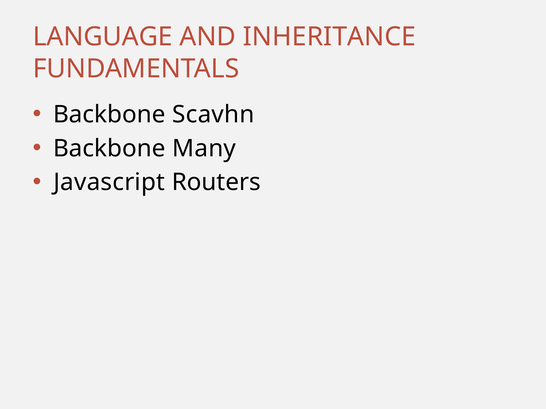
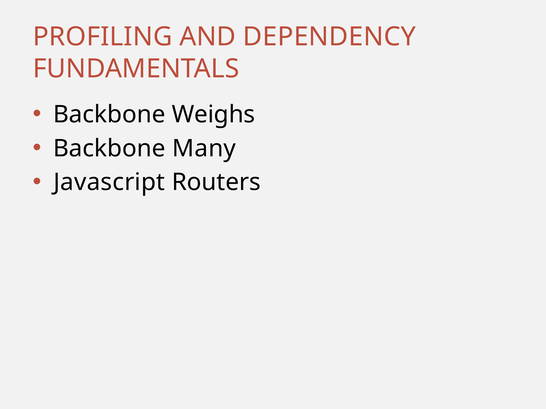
LANGUAGE: LANGUAGE -> PROFILING (103, 37)
INHERITANCE: INHERITANCE -> DEPENDENCY (329, 37)
Scavhn: Scavhn -> Weighs (214, 115)
